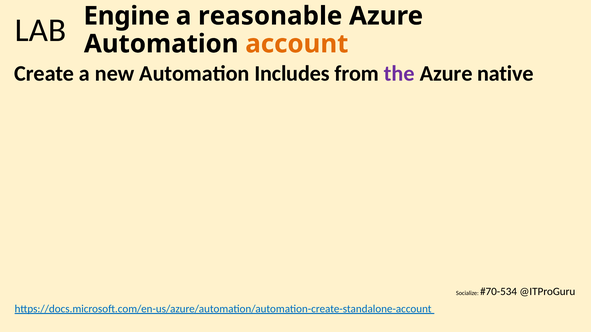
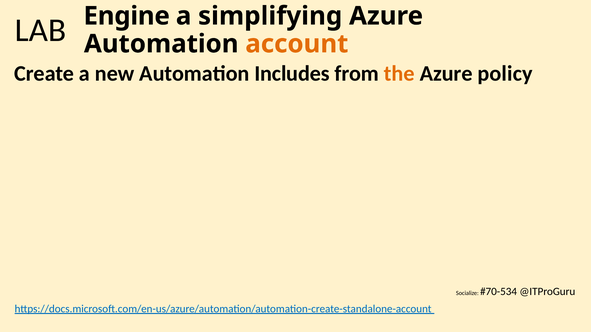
reasonable: reasonable -> simplifying (270, 16)
the colour: purple -> orange (399, 74)
native: native -> policy (505, 74)
